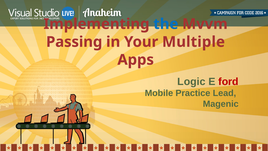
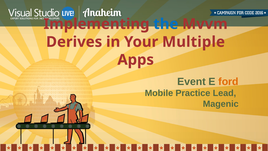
Passing: Passing -> Derives (74, 42)
Logic: Logic -> Event (192, 82)
ford colour: red -> orange (228, 82)
